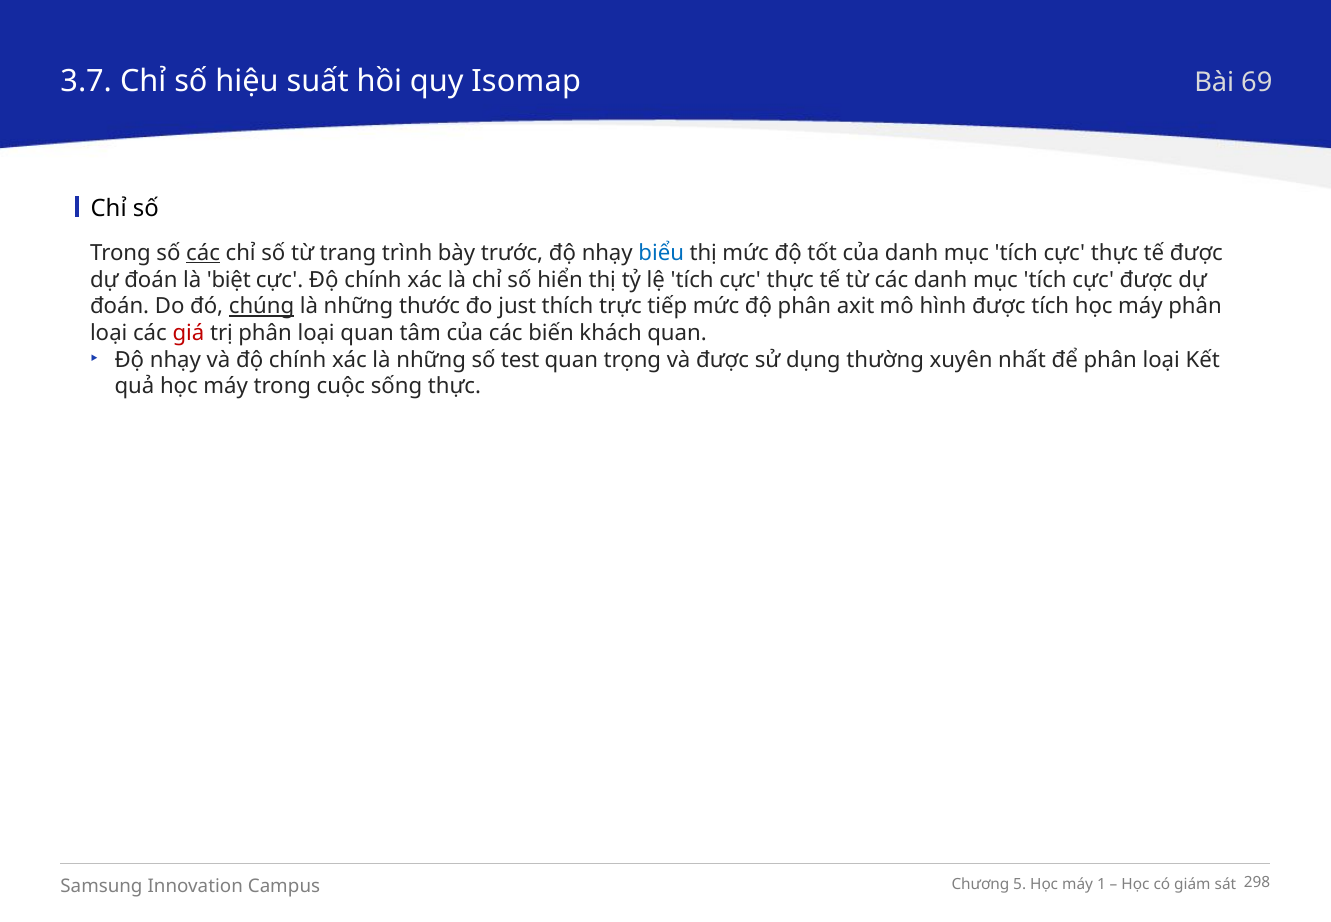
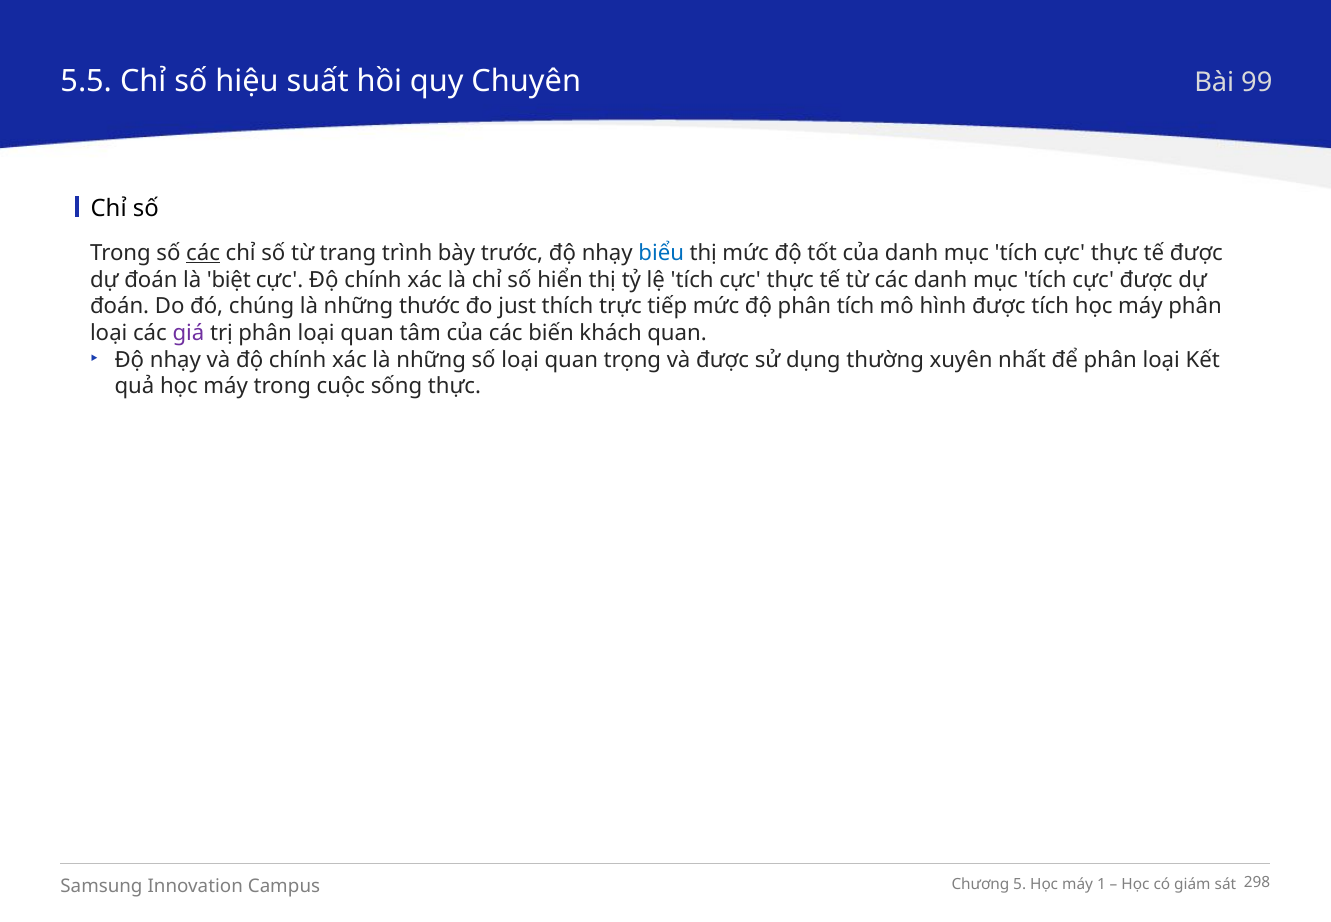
3.7: 3.7 -> 5.5 (86, 81)
Isomap: Isomap -> Chuyên (526, 81)
69: 69 -> 99 (1257, 83)
chúng underline: present -> none (262, 306)
phân axit: axit -> tích (856, 306)
giá colour: red -> purple (188, 333)
số test: test -> loại (520, 360)
